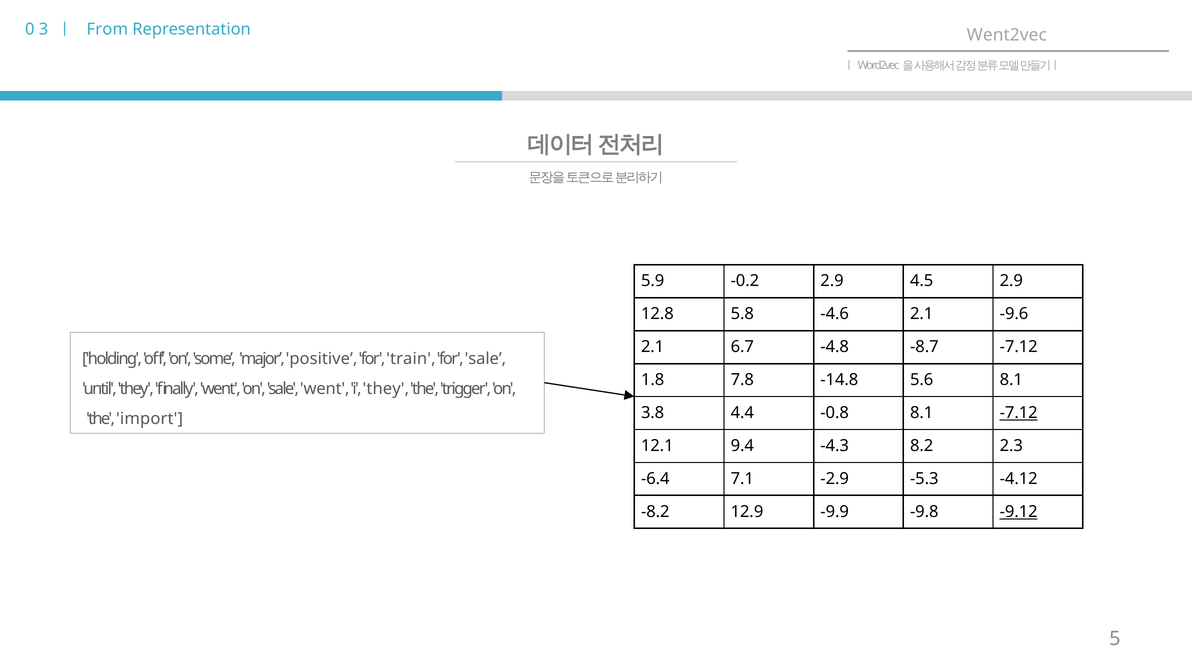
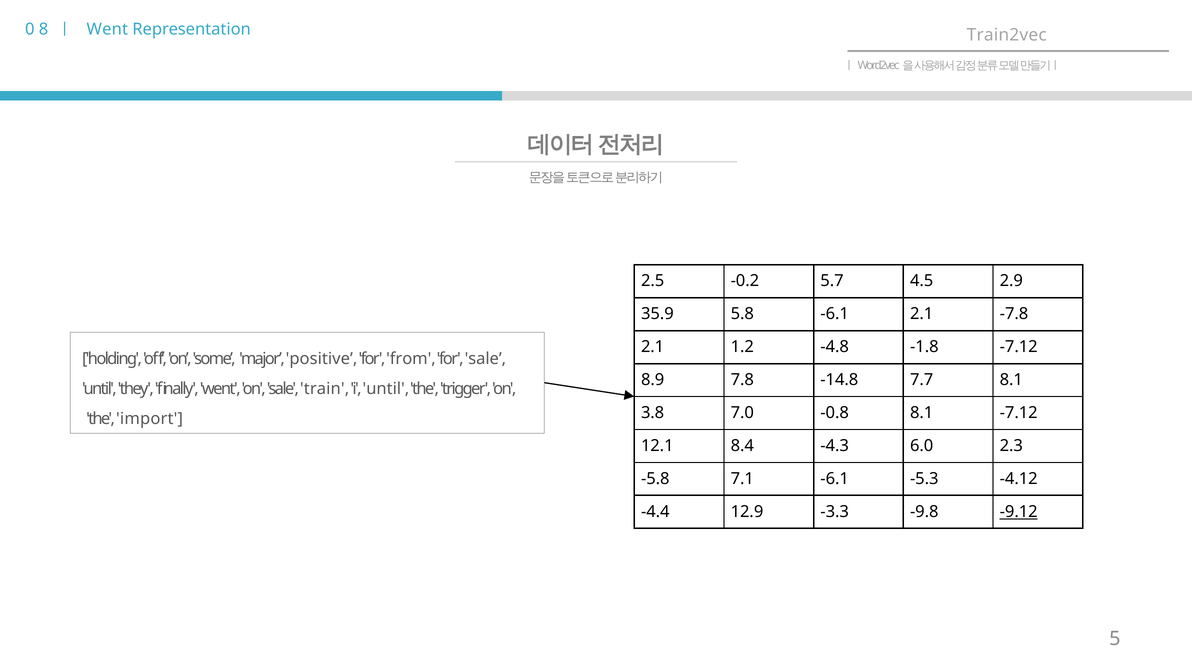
3: 3 -> 8 (43, 29)
ㅣ From: From -> Went (107, 29)
Went2vec: Went2vec -> Train2vec (1007, 35)
5.9: 5.9 -> 2.5 (653, 281)
-0.2 2.9: 2.9 -> 5.7 (832, 281)
12.8: 12.8 -> 35.9 (657, 314)
5.8 -4.6: -4.6 -> -6.1 (835, 314)
-9.6: -9.6 -> -7.8 (1014, 314)
6.7: 6.7 -> 1.2 (742, 347)
-8.7: -8.7 -> -1.8 (924, 347)
train: train -> from (411, 359)
1.8: 1.8 -> 8.9 (653, 380)
5.6: 5.6 -> 7.7 (922, 380)
sale went: went -> train (325, 389)
i they: they -> until (386, 389)
4.4: 4.4 -> 7.0 (742, 413)
-7.12 underline: present -> none (1019, 413)
9.4: 9.4 -> 8.4 (742, 446)
8.2: 8.2 -> 6.0 (922, 446)
-6.4: -6.4 -> -5.8 (655, 479)
7.1 -2.9: -2.9 -> -6.1 (835, 479)
-8.2: -8.2 -> -4.4 (655, 512)
-9.9: -9.9 -> -3.3 (835, 512)
